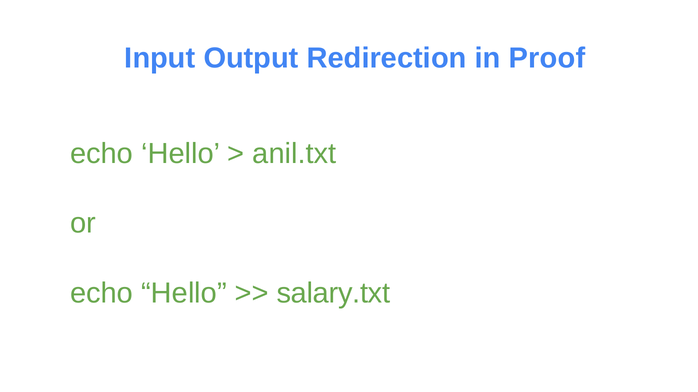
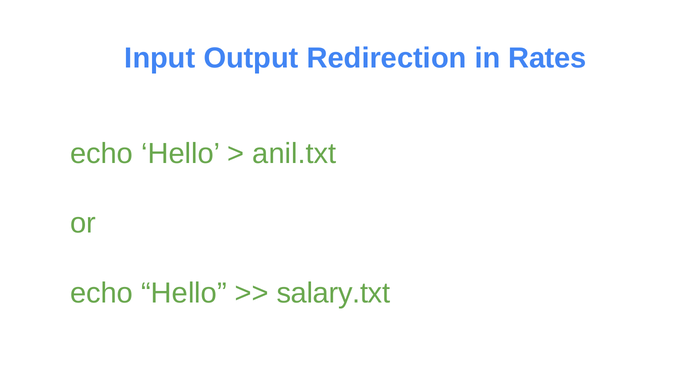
Proof: Proof -> Rates (547, 58)
